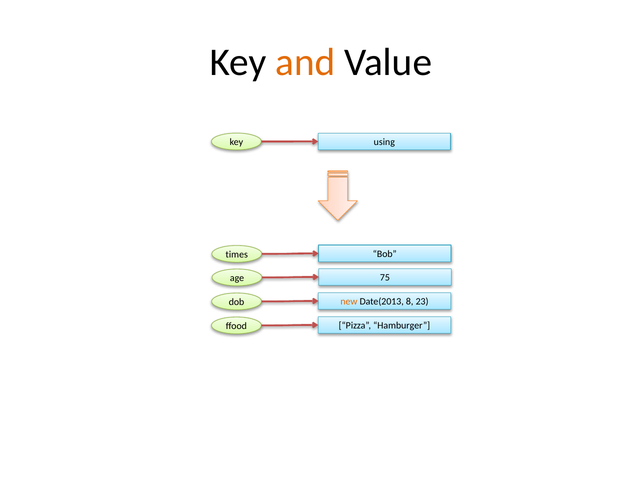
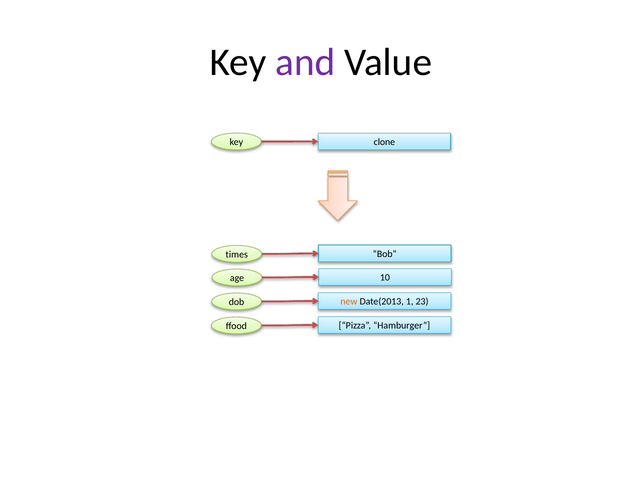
and colour: orange -> purple (305, 62)
using: using -> clone (384, 142)
75: 75 -> 10 (385, 278)
8: 8 -> 1 (410, 302)
